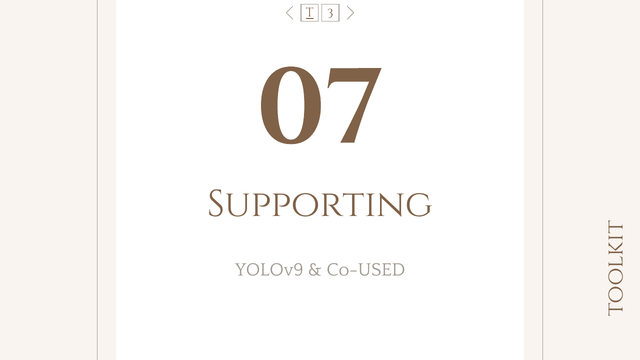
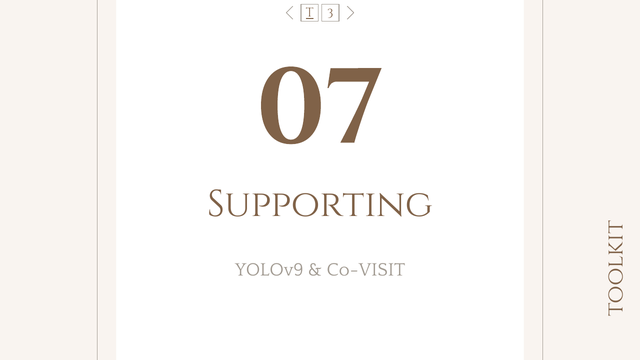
Co-USED: Co-USED -> Co-VISIT (366, 269)
